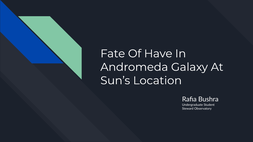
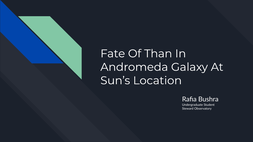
Have: Have -> Than (158, 54)
